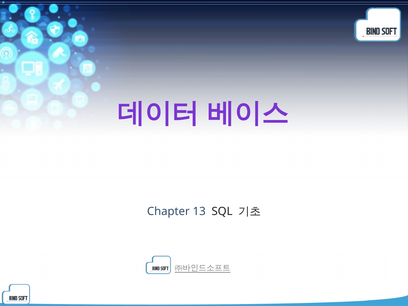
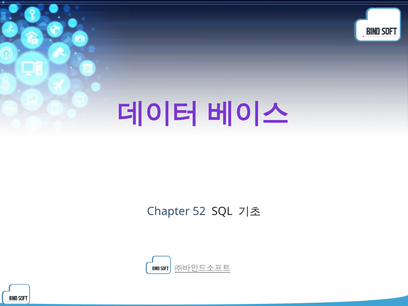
13: 13 -> 52 (199, 211)
